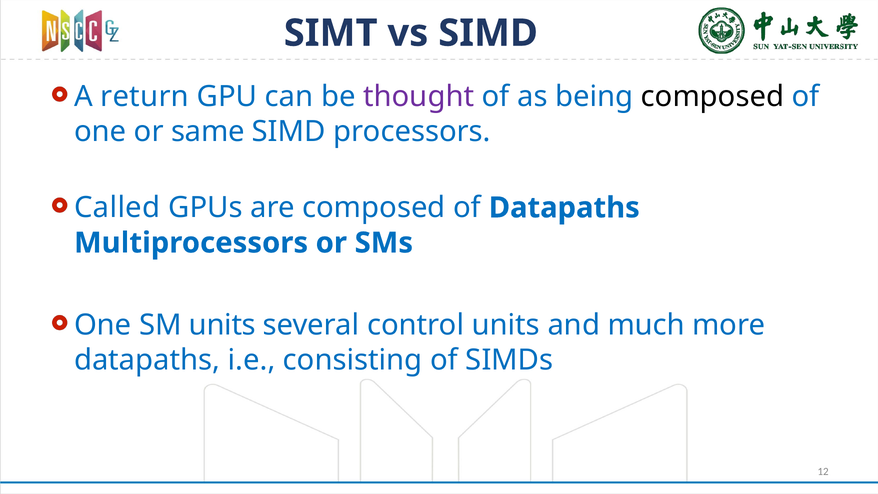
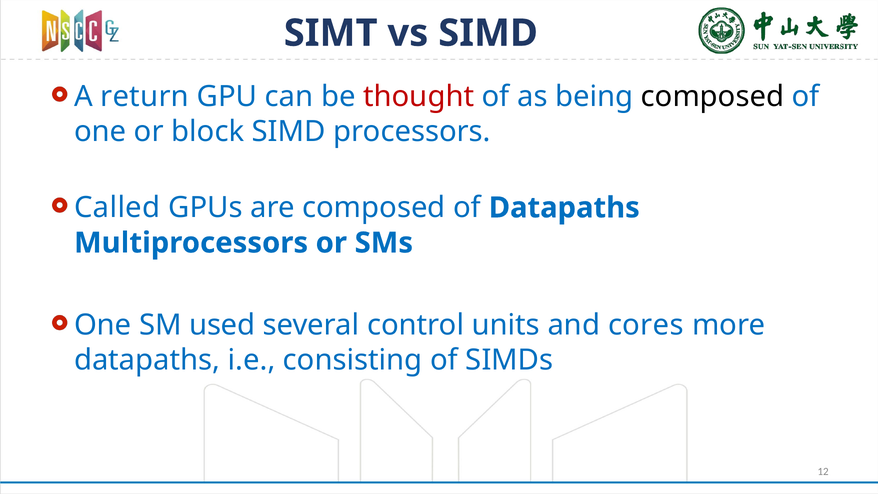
thought colour: purple -> red (419, 96)
same: same -> block (208, 132)
SM units: units -> used (222, 325)
much: much -> cores (646, 325)
